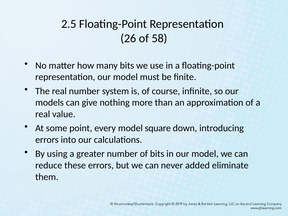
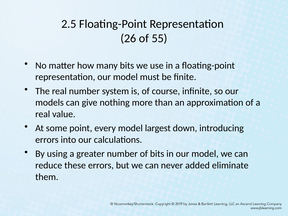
58: 58 -> 55 (160, 38)
square: square -> largest (158, 128)
